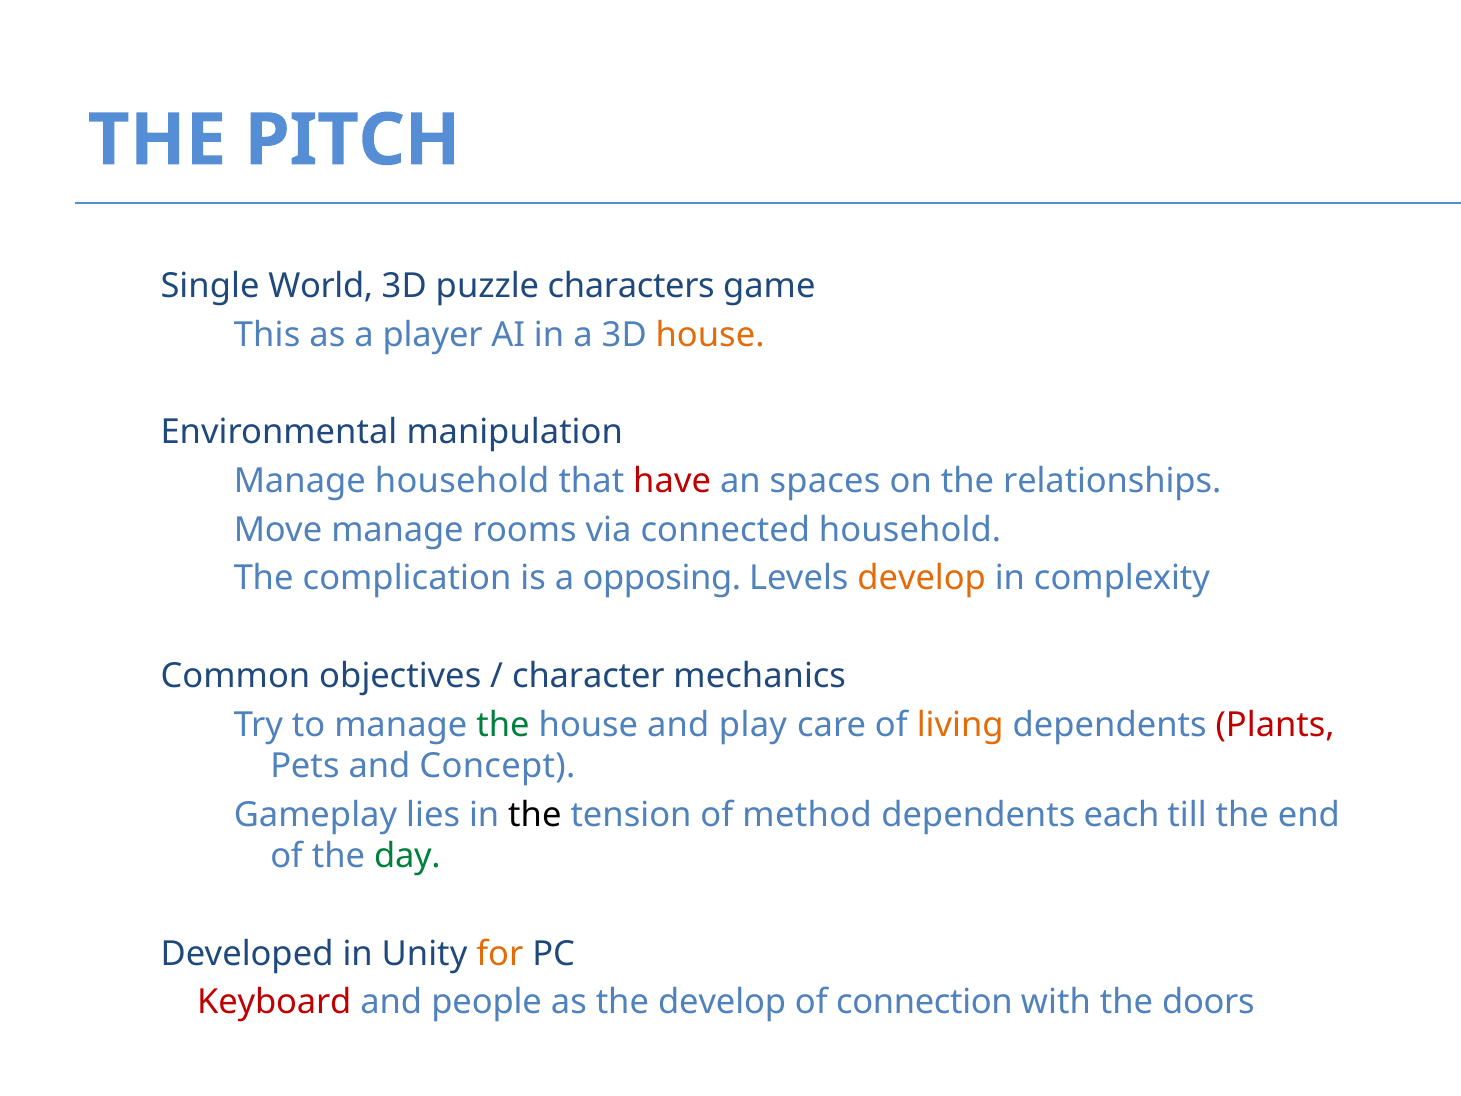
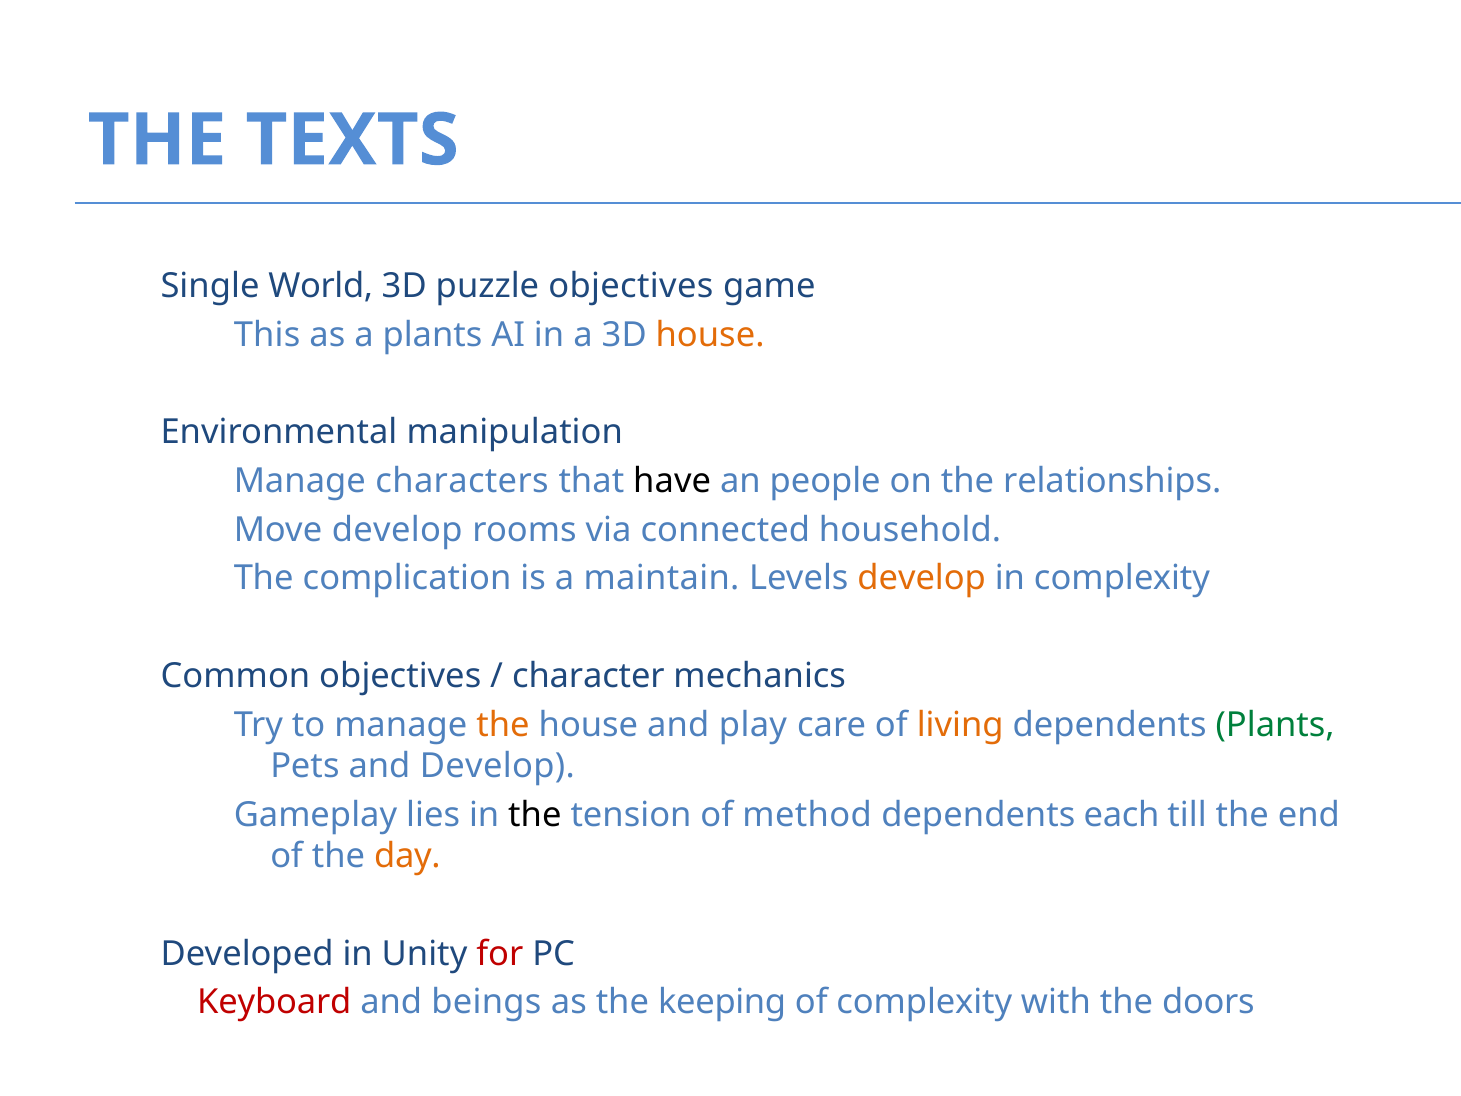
PITCH: PITCH -> TEXTS (352, 140)
puzzle characters: characters -> objectives (631, 286)
a player: player -> plants (433, 335)
Manage household: household -> characters (462, 481)
have colour: red -> black (672, 481)
spaces: spaces -> people (825, 481)
Move manage: manage -> develop (397, 530)
opposing: opposing -> maintain (662, 578)
the colour: green -> orange (503, 725)
Plants colour: red -> green (1275, 725)
and Concept: Concept -> Develop (497, 766)
day colour: green -> orange (407, 856)
for colour: orange -> red (500, 954)
people: people -> beings (486, 1002)
the develop: develop -> keeping (722, 1002)
of connection: connection -> complexity (924, 1002)
